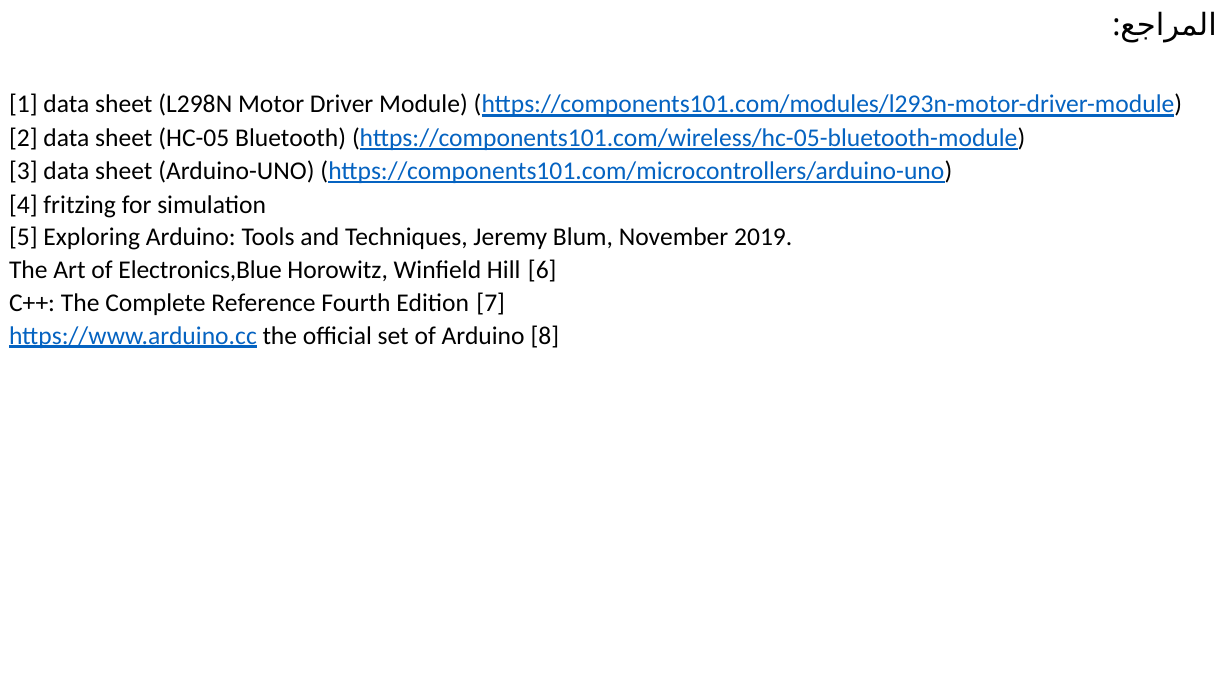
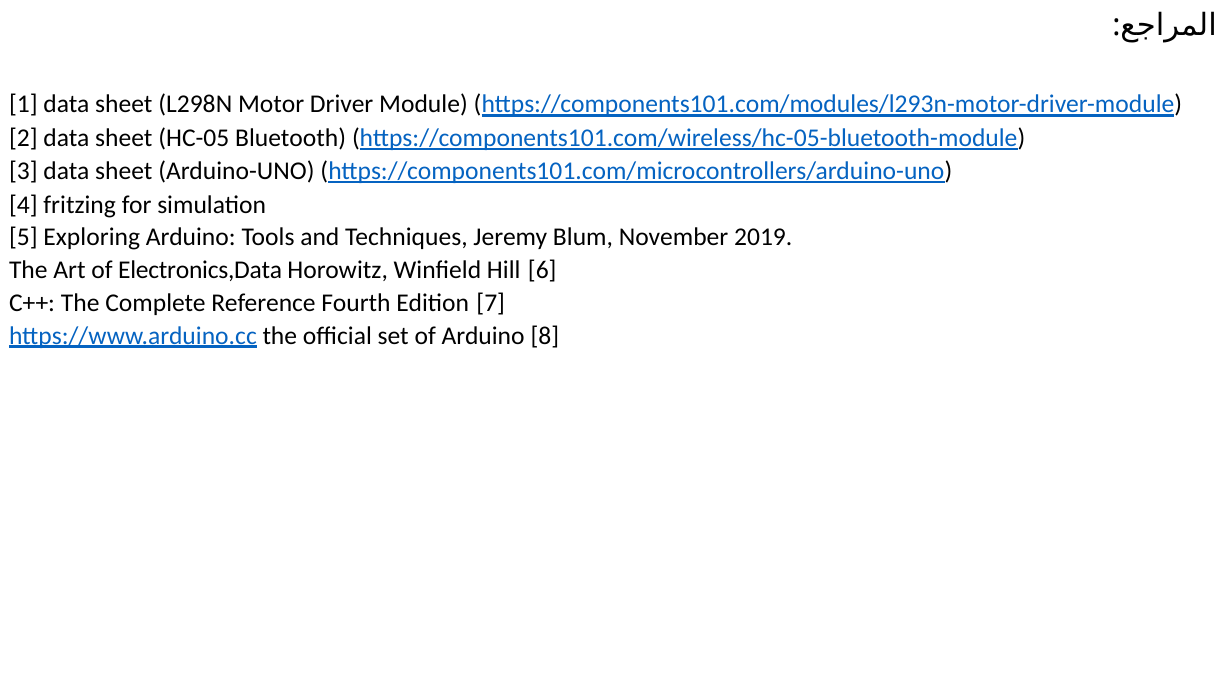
Electronics,Blue: Electronics,Blue -> Electronics,Data (200, 270)
